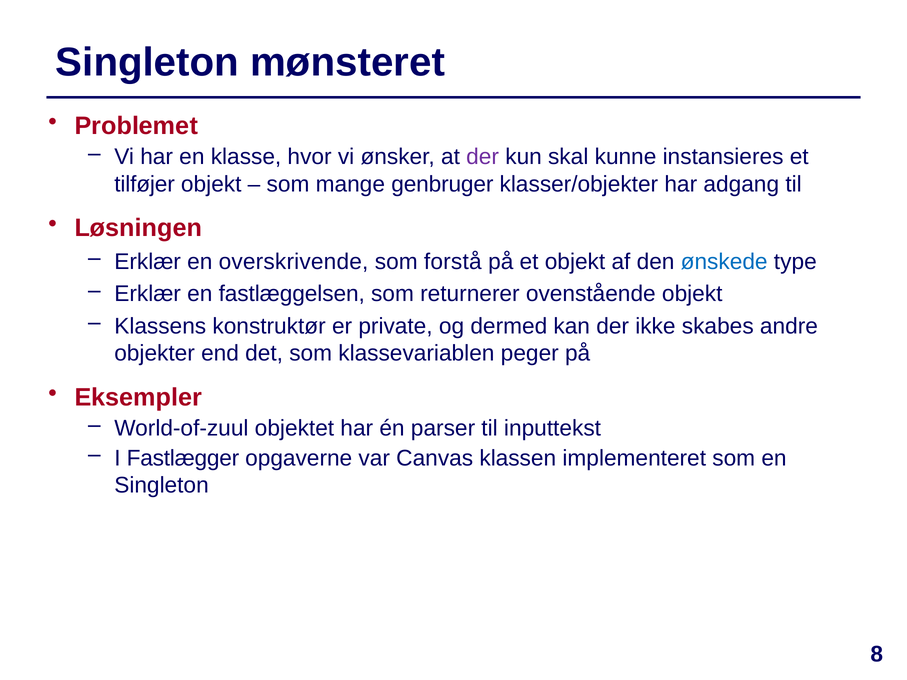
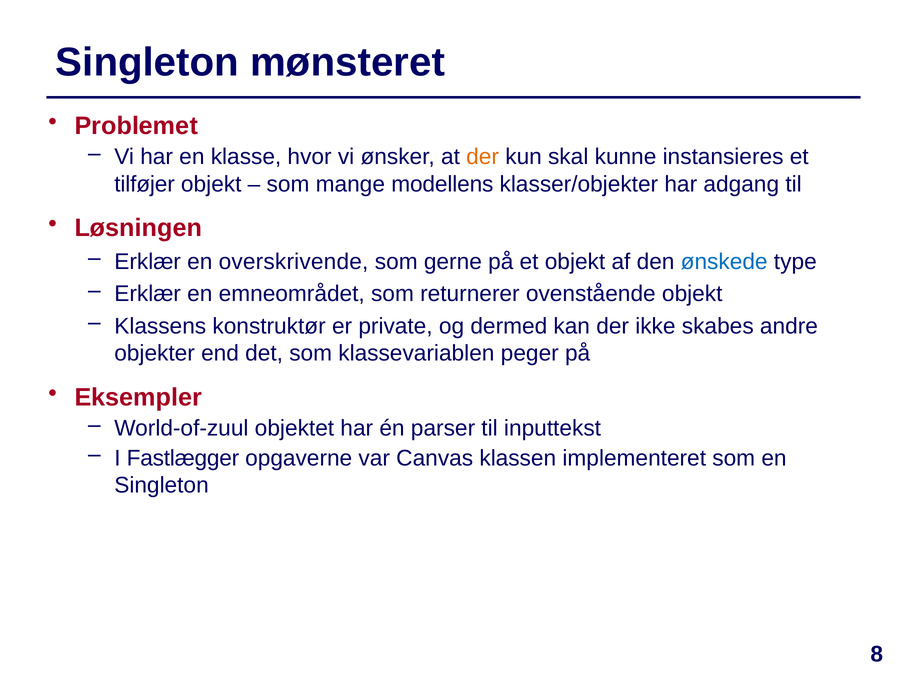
der colour: purple -> orange (483, 157)
genbruger: genbruger -> modellens (442, 184)
forstå: forstå -> gerne (453, 262)
fastlæggelsen: fastlæggelsen -> emneområdet (292, 294)
